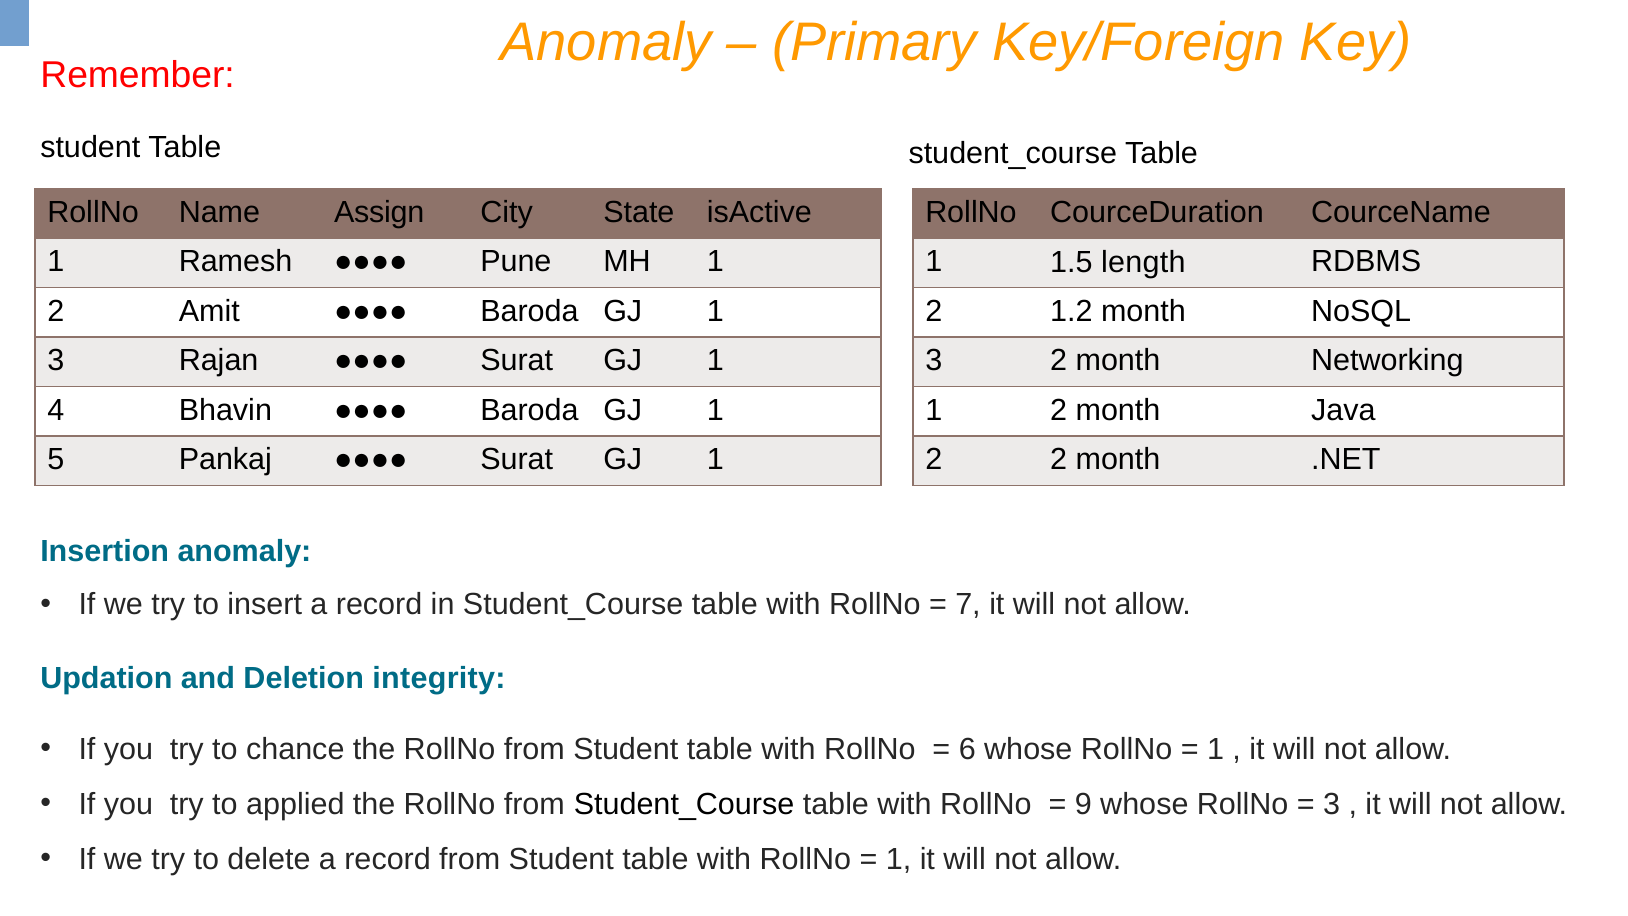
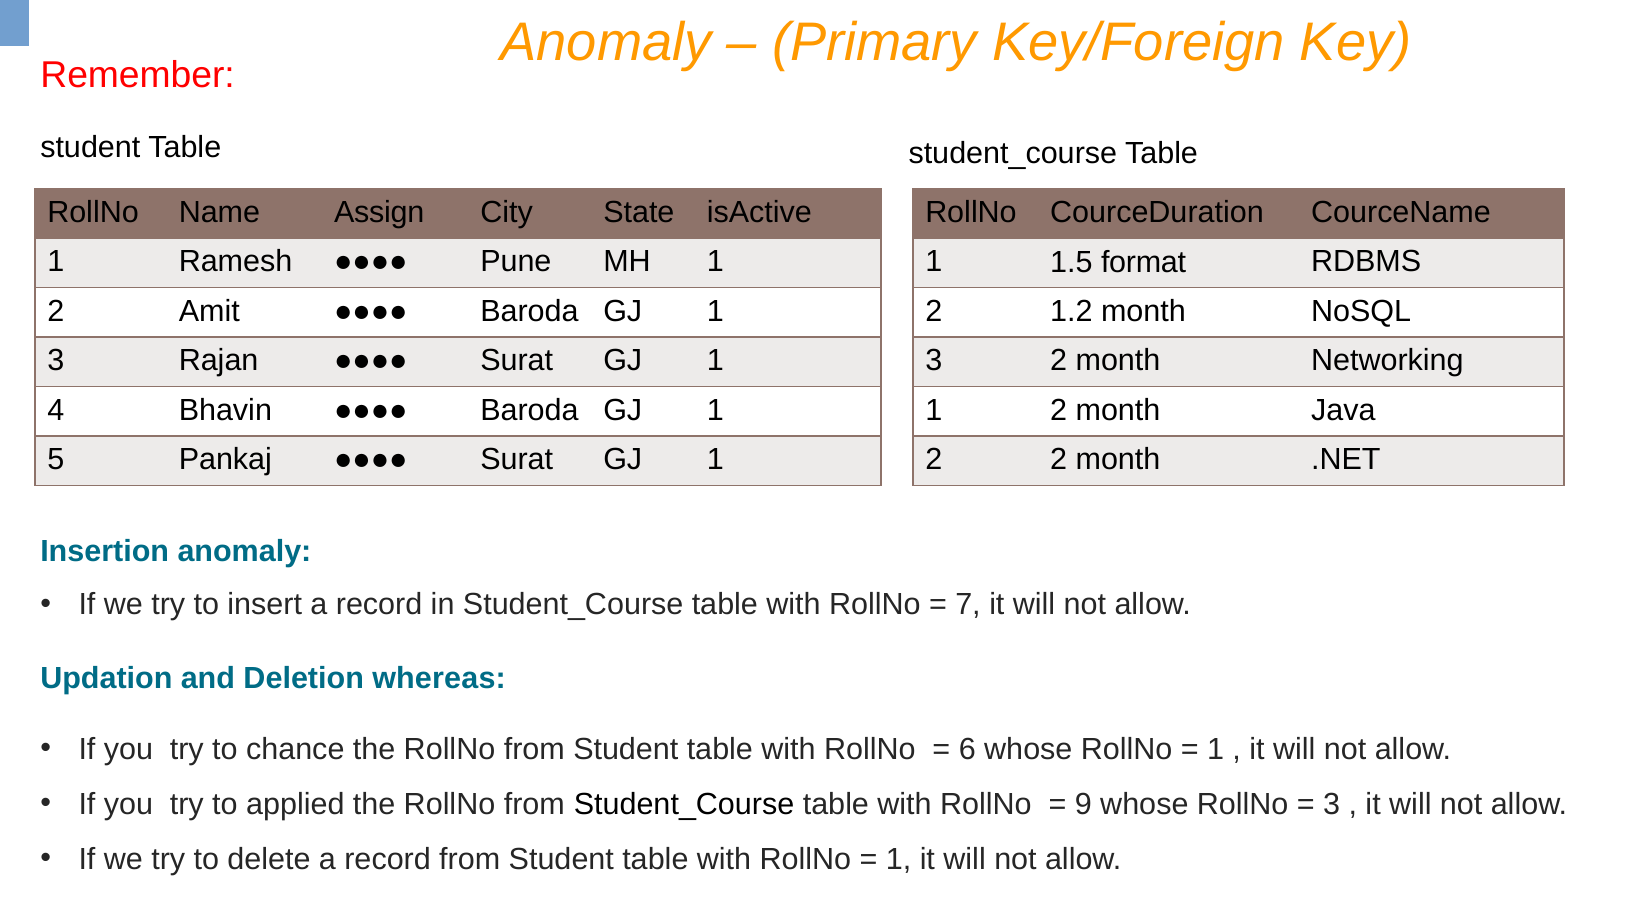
length: length -> format (1144, 262)
integrity: integrity -> whereas (439, 678)
